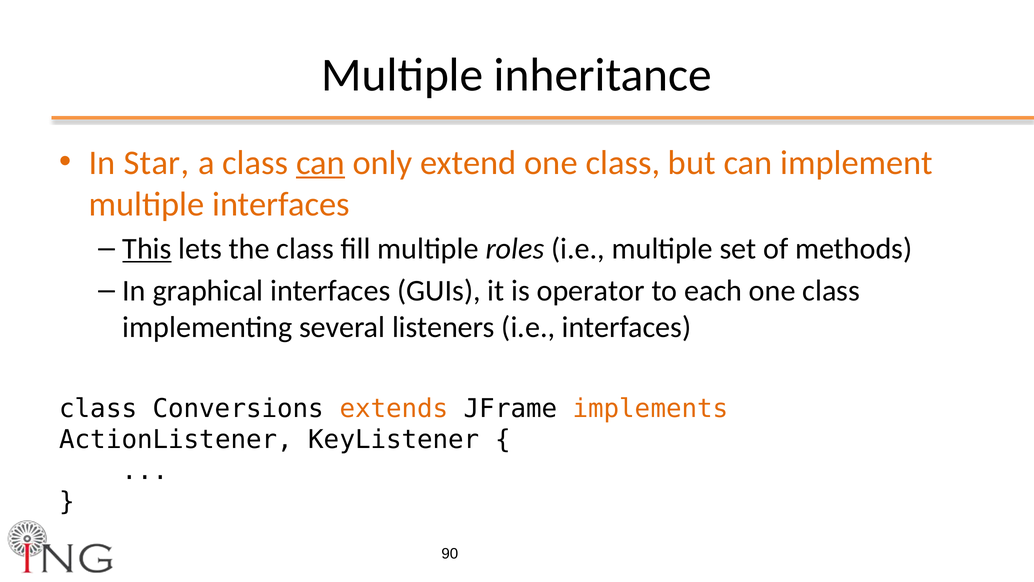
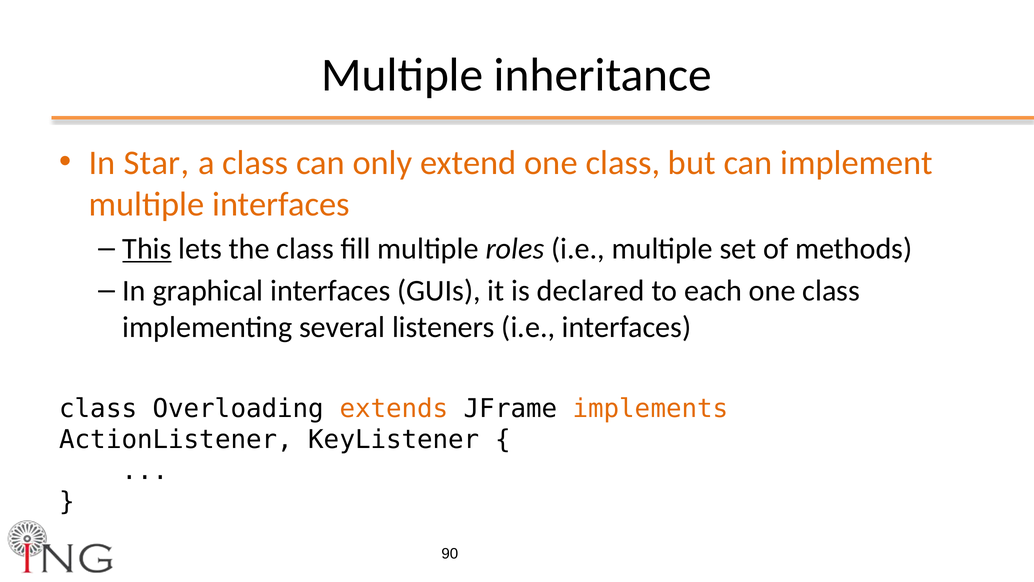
can underline: present -> none (321, 163)
operator: operator -> declared (591, 291)
Conversions: Conversions -> Overloading (238, 408)
